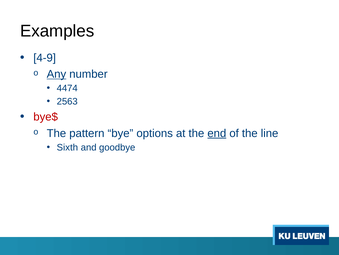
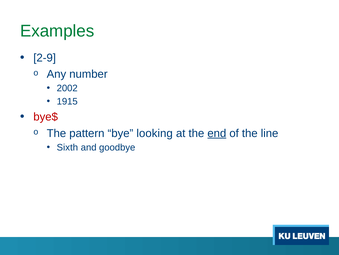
Examples colour: black -> green (57, 31)
4-9: 4-9 -> 2-9 (45, 58)
Any underline: present -> none (56, 74)
4474: 4474 -> 2002 (67, 88)
2563: 2563 -> 1915 (67, 101)
options: options -> looking (155, 133)
